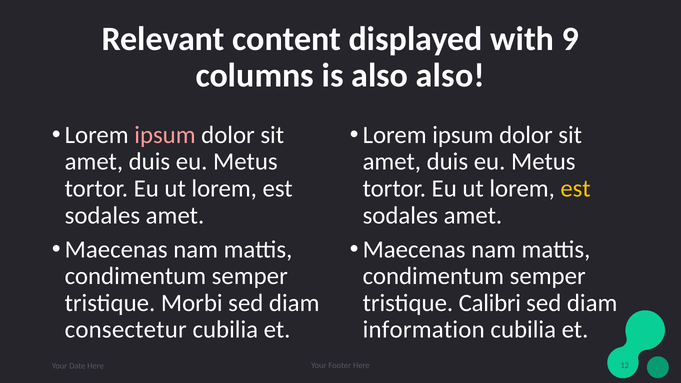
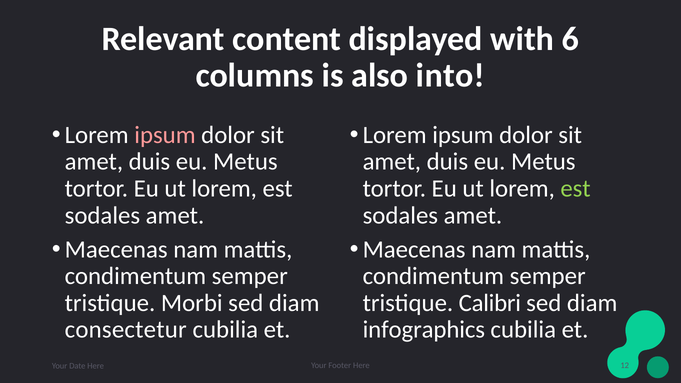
9: 9 -> 6 (570, 39)
also also: also -> into (450, 76)
est colour: yellow -> light green (576, 189)
information: information -> infographics (424, 330)
